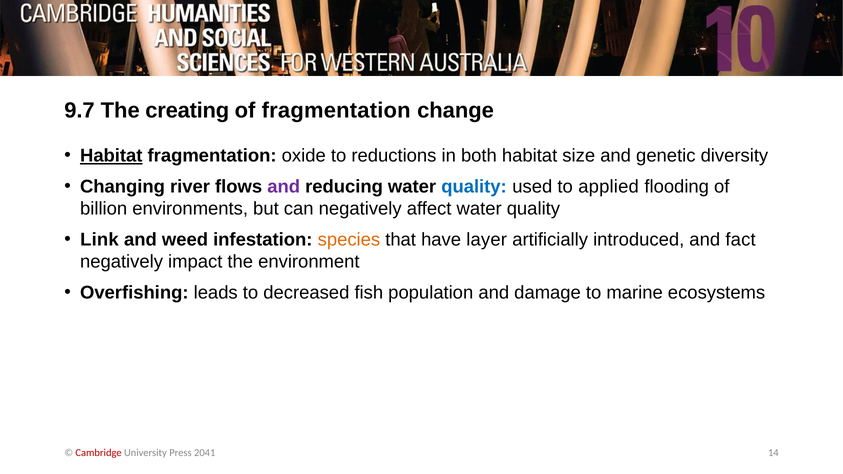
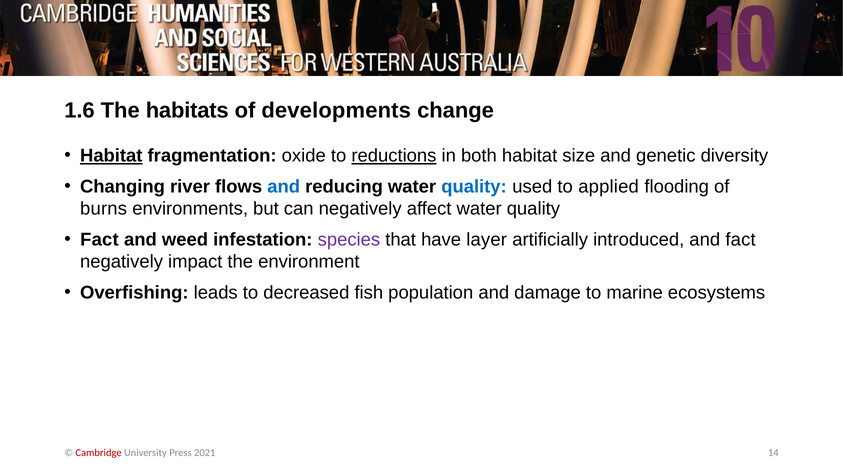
9.7: 9.7 -> 1.6 (79, 111)
creating: creating -> habitats (187, 111)
of fragmentation: fragmentation -> developments (336, 111)
reductions underline: none -> present (394, 156)
and colour: purple -> blue (284, 187)
billion: billion -> burns (104, 209)
Link: Link -> Fact (99, 240)
species colour: orange -> purple (349, 240)
2041: 2041 -> 2021 (205, 453)
